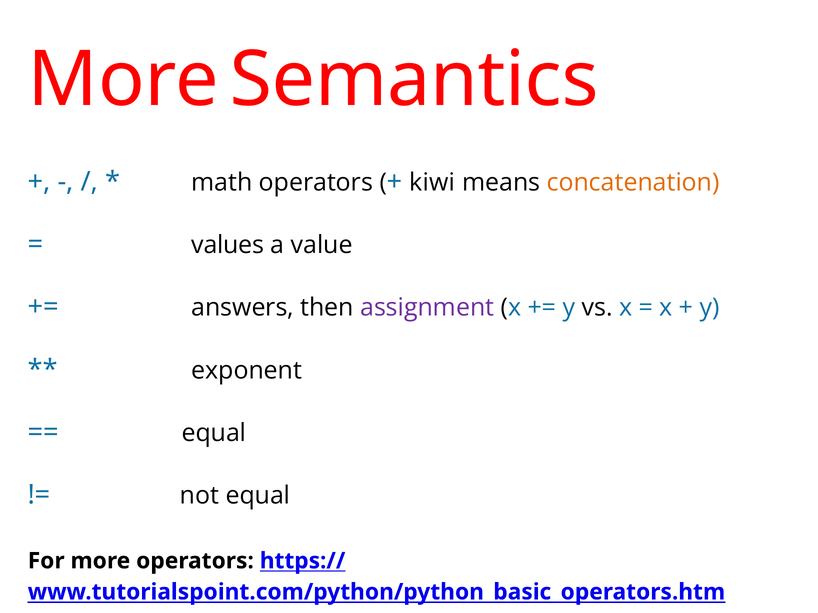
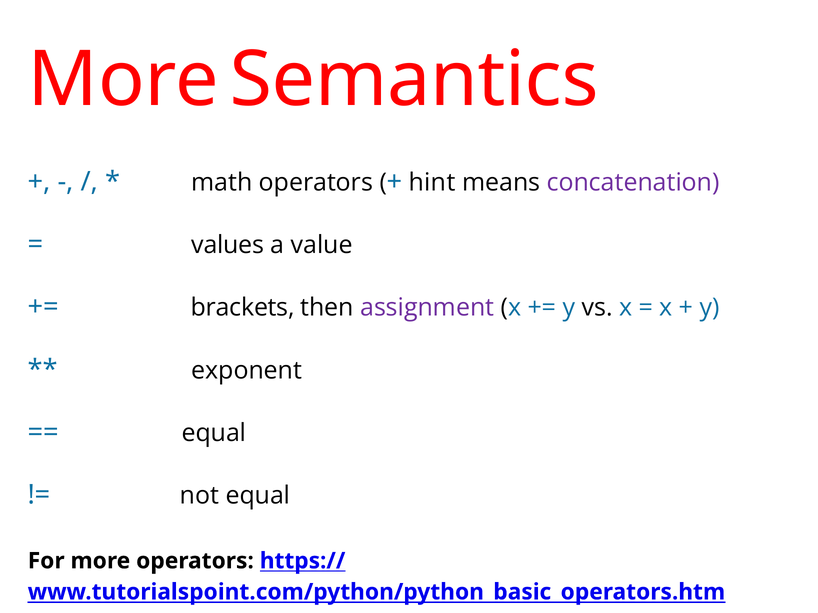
kiwi: kiwi -> hint (432, 183)
concatenation colour: orange -> purple (633, 183)
answers: answers -> brackets (243, 308)
